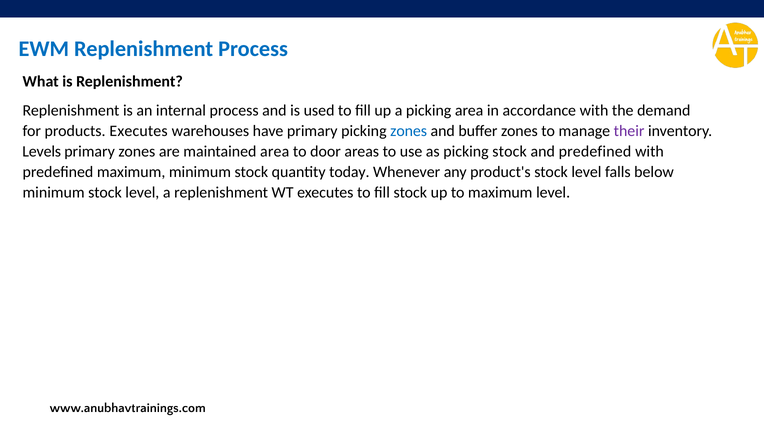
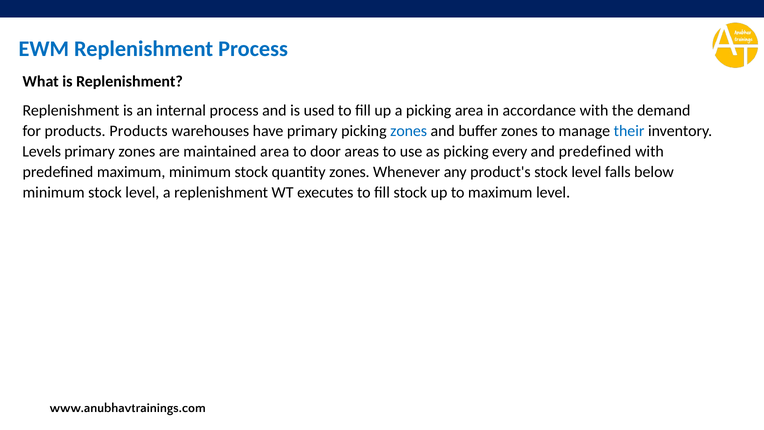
products Executes: Executes -> Products (139, 131)
their colour: purple -> blue (629, 131)
picking stock: stock -> every (510, 151)
quantity today: today -> zones (349, 172)
